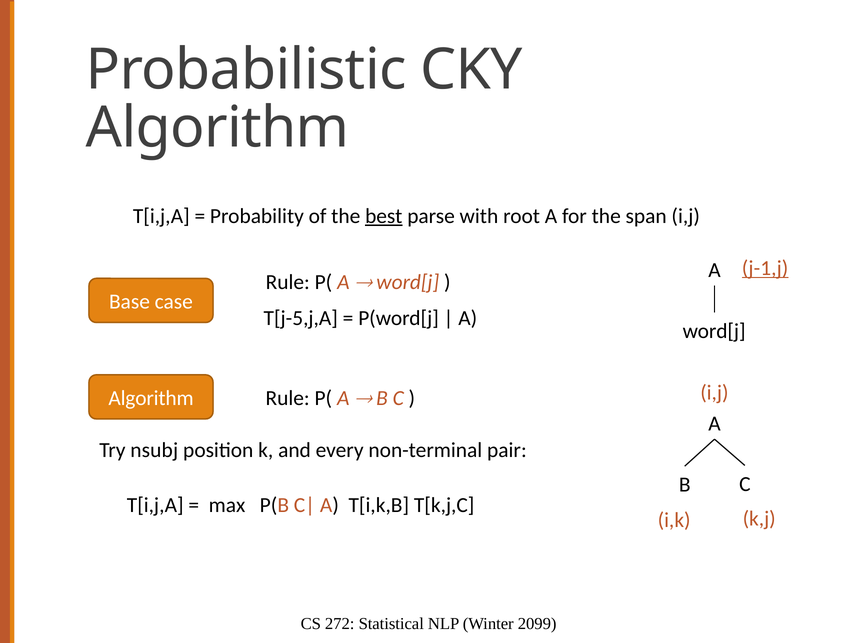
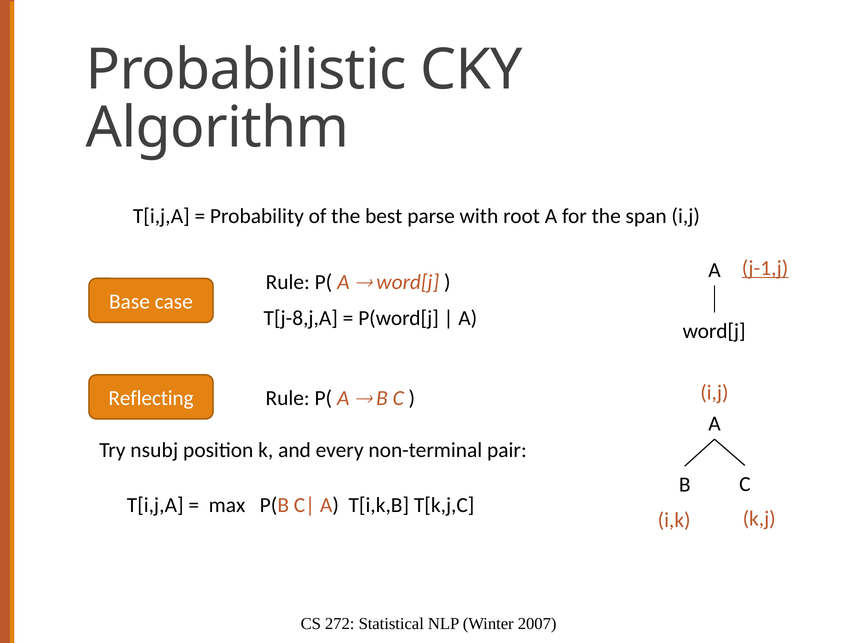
best underline: present -> none (384, 216)
T[j-5,j,A: T[j-5,j,A -> T[j-8,j,A (301, 318)
Algorithm: Algorithm -> Reflecting (151, 398)
2099: 2099 -> 2007 (537, 624)
